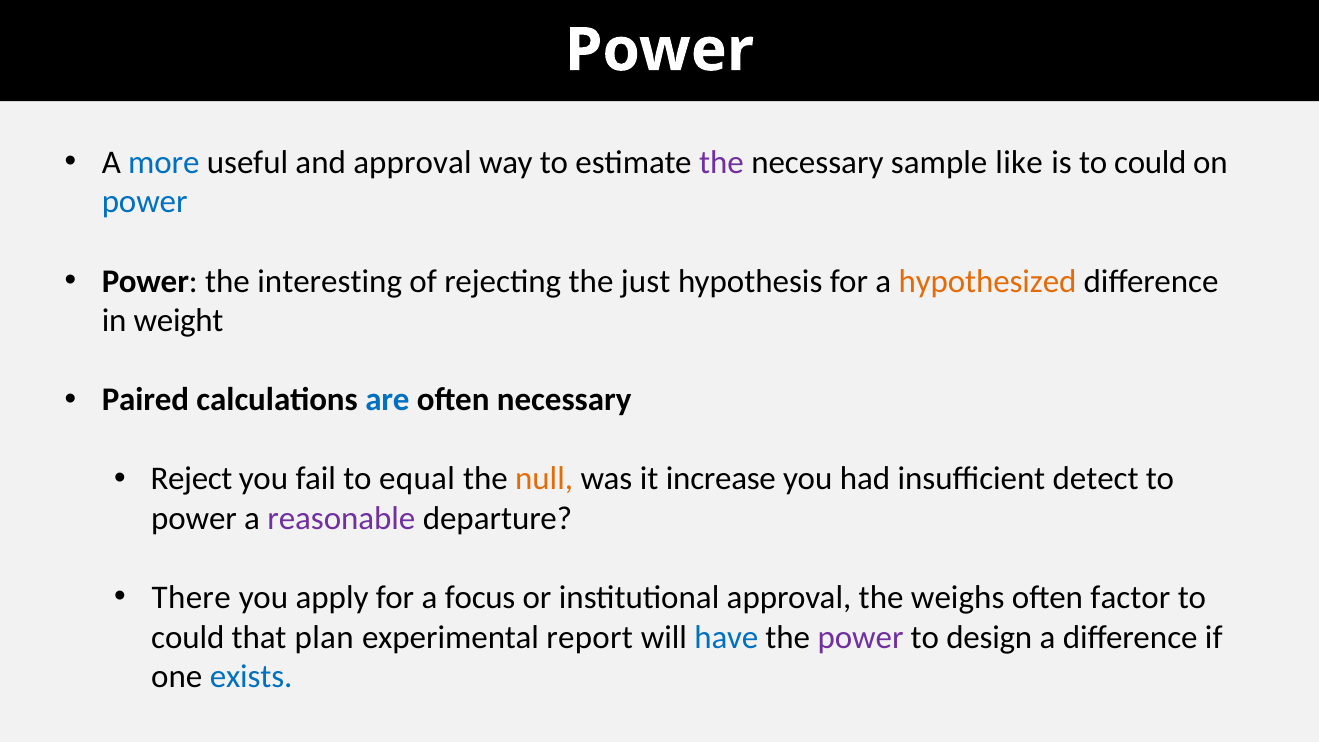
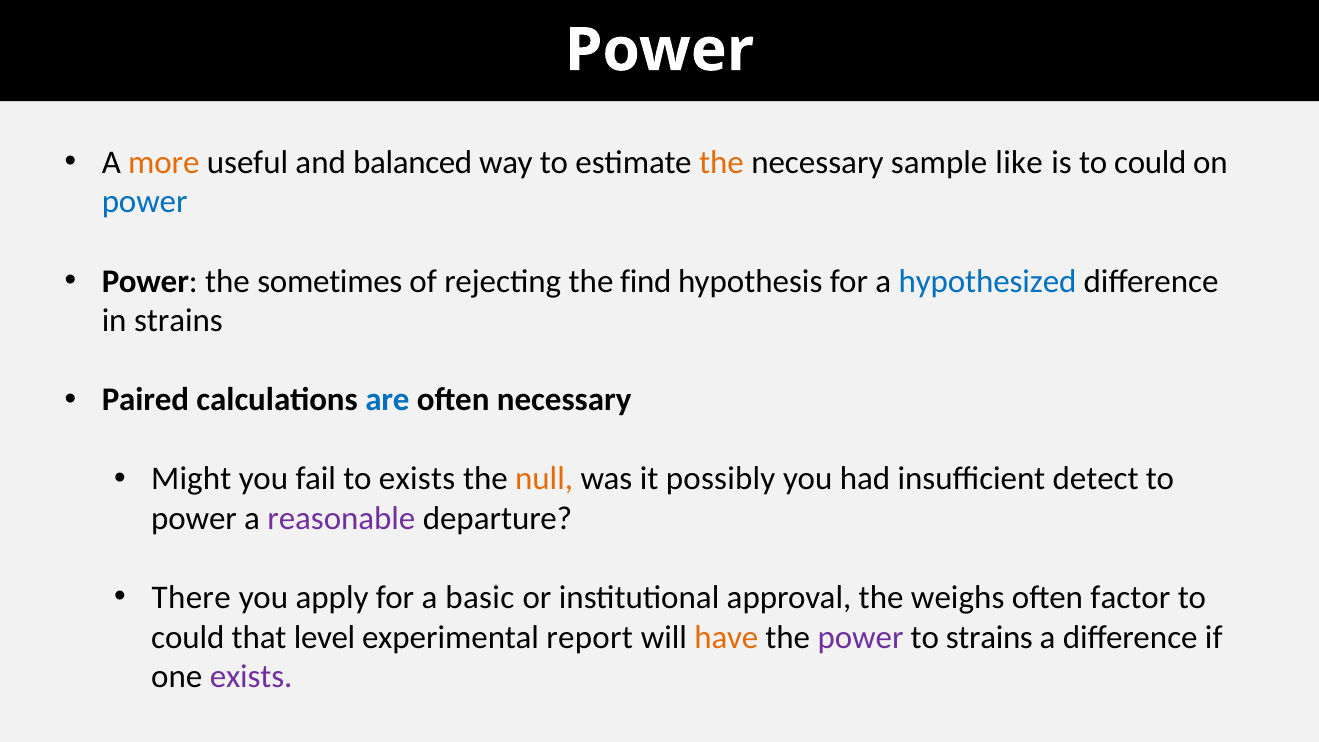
more colour: blue -> orange (164, 163)
and approval: approval -> balanced (413, 163)
the colour: purple -> orange (721, 163)
interesting: interesting -> sometimes (330, 281)
just: just -> find (646, 281)
hypothesized colour: orange -> blue (988, 281)
in weight: weight -> strains (178, 321)
Reject: Reject -> Might (191, 479)
to equal: equal -> exists (417, 479)
increase: increase -> possibly (721, 479)
focus: focus -> basic (480, 598)
plan: plan -> level (325, 637)
have colour: blue -> orange (726, 637)
to design: design -> strains (989, 637)
exists colour: blue -> purple (251, 677)
